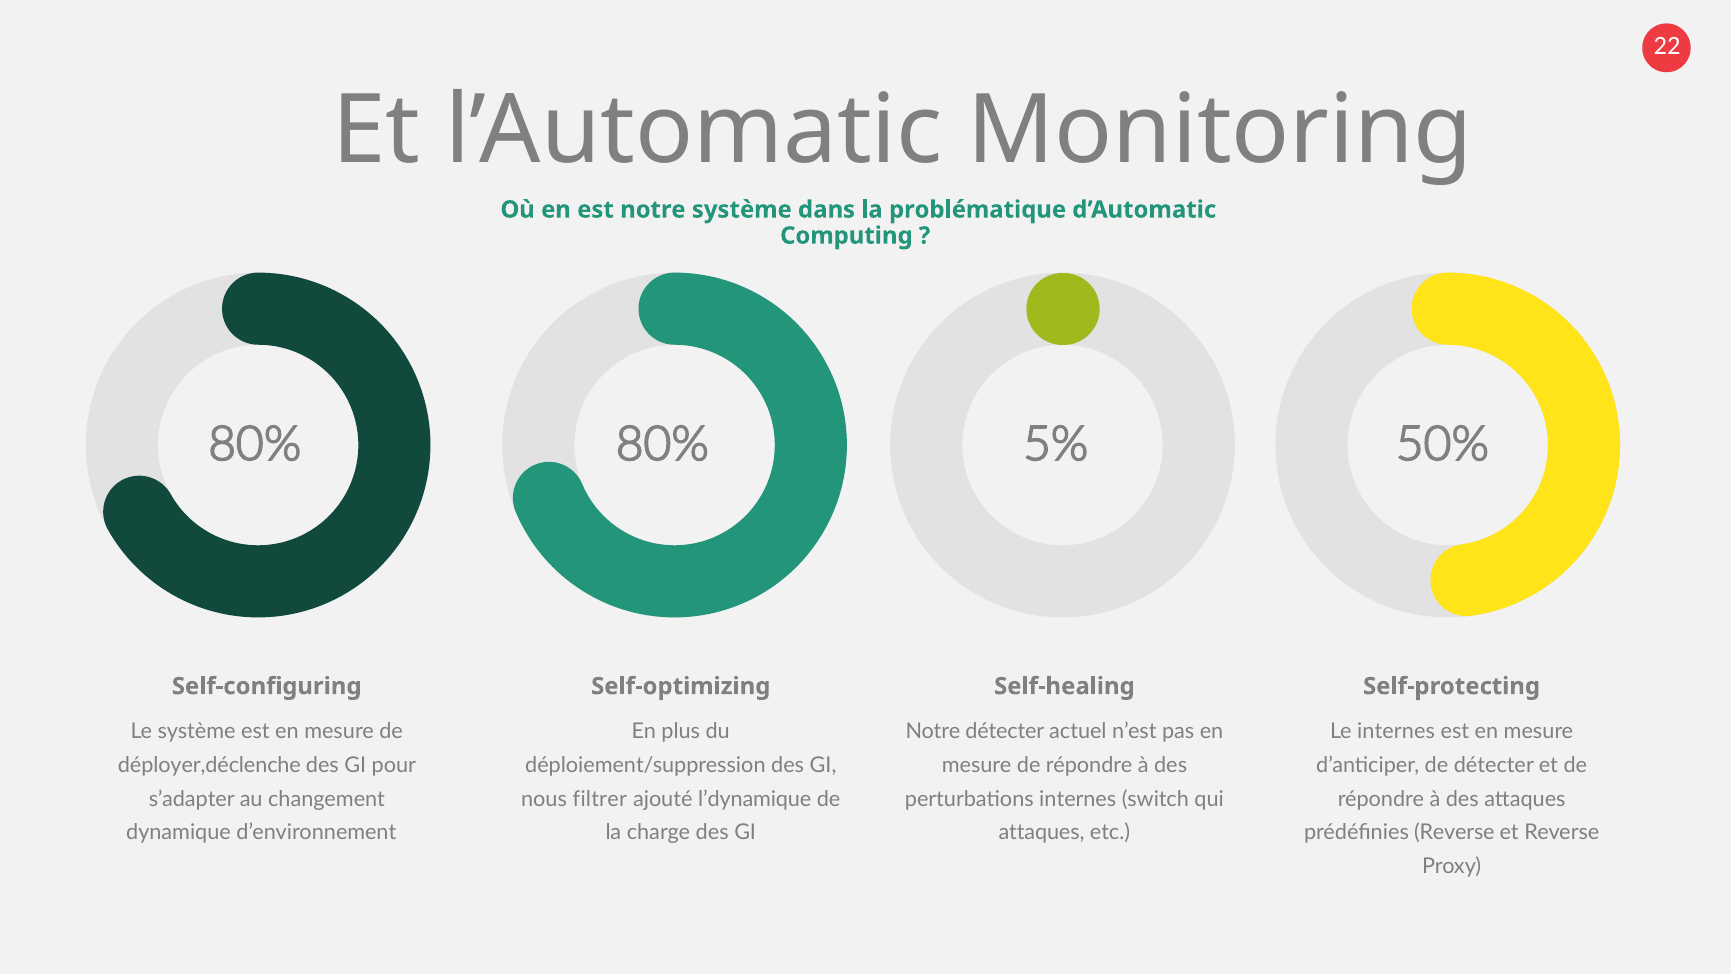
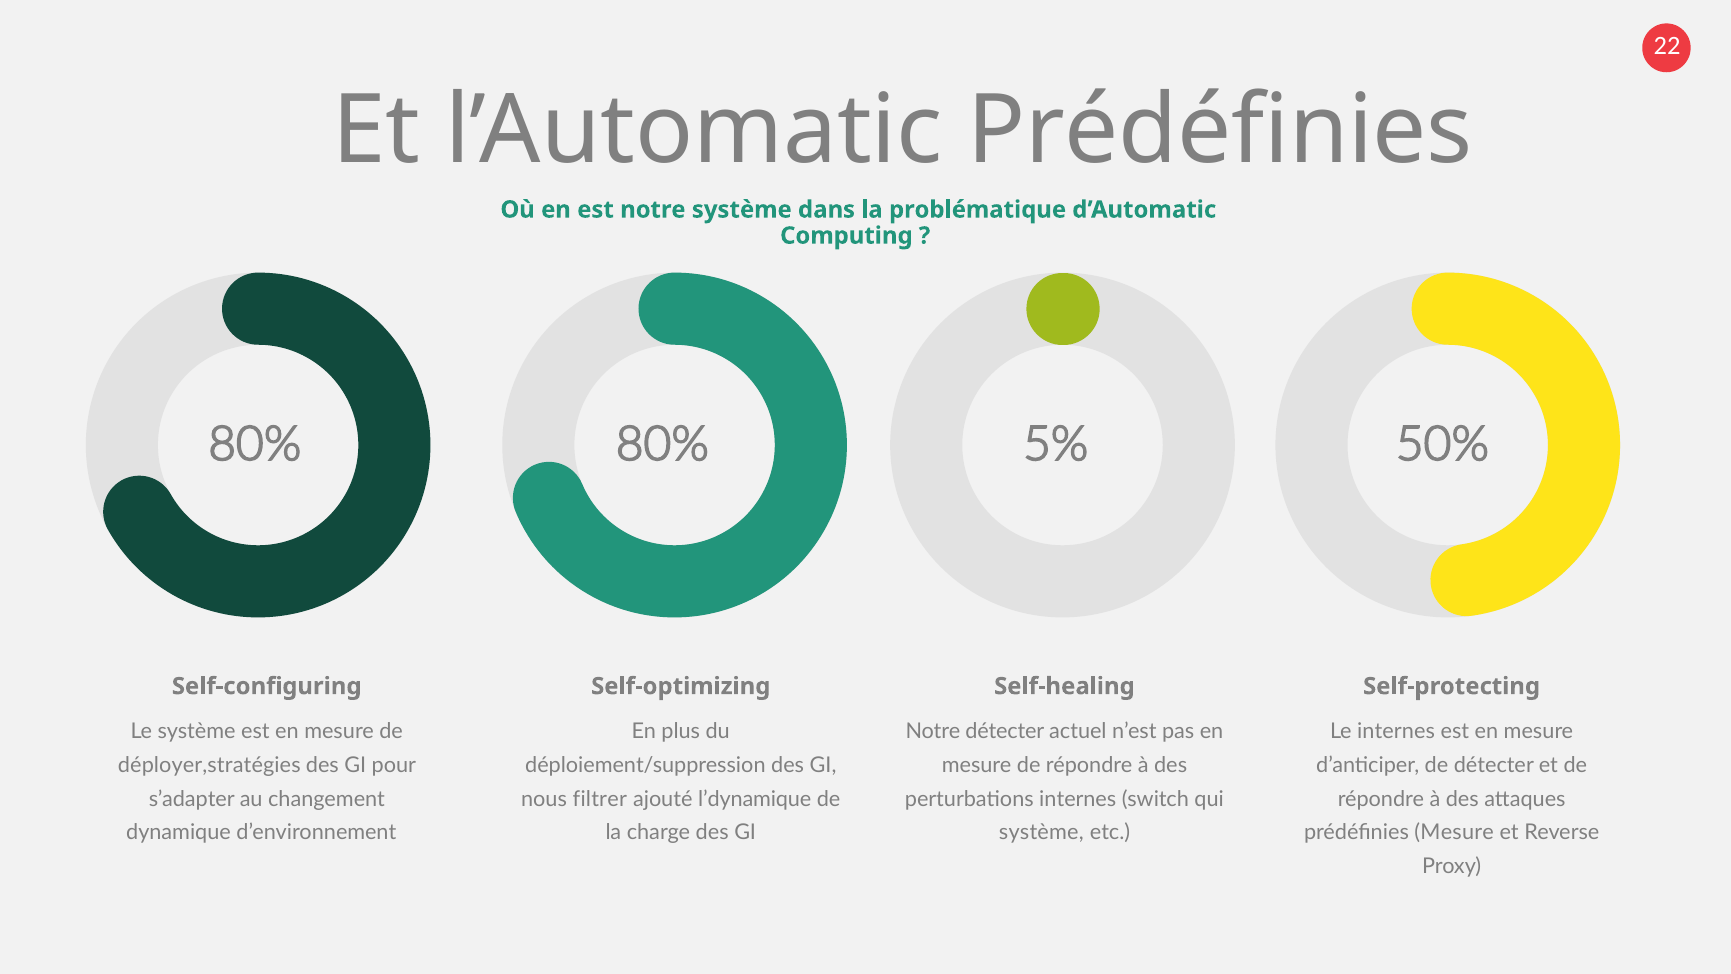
l’Automatic Monitoring: Monitoring -> Prédéfinies (1220, 130)
déployer,déclenche: déployer,déclenche -> déployer,stratégies (209, 765)
attaques: attaques -> système (1041, 833)
prédéfinies Reverse: Reverse -> Mesure (1454, 833)
